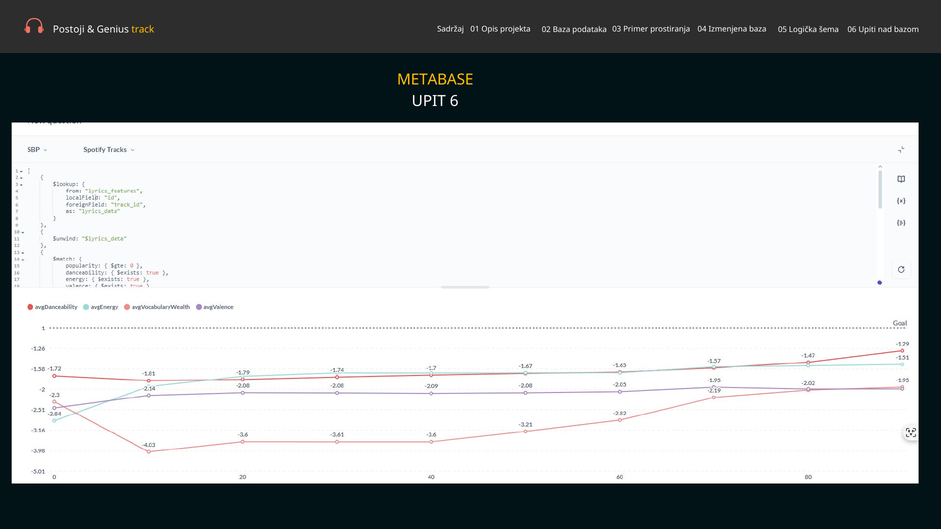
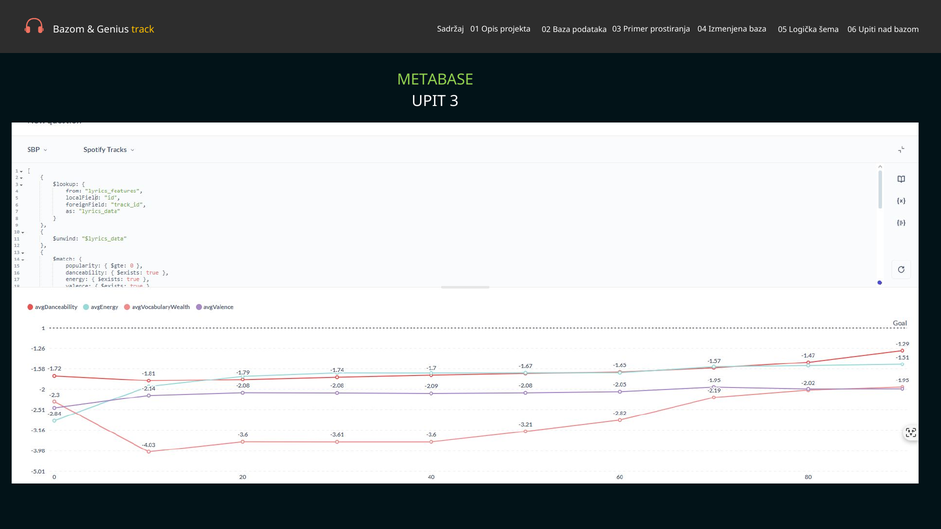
Postoji: Postoji -> Bazom (69, 29)
METABASE colour: yellow -> light green (435, 80)
6: 6 -> 3 (454, 101)
